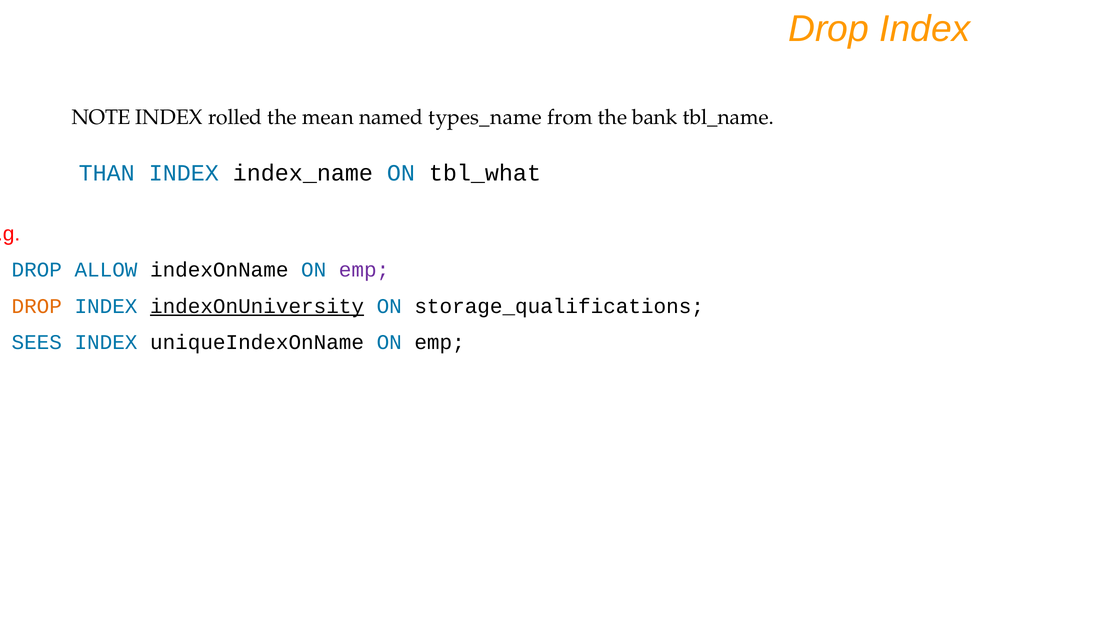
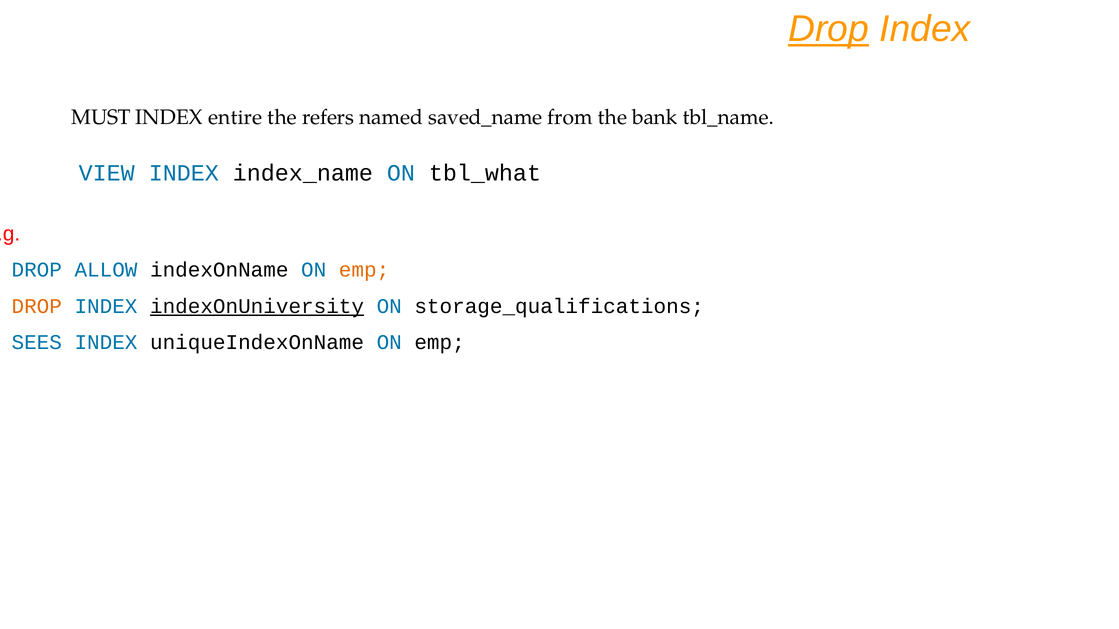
Drop underline: none -> present (829, 29)
NOTE: NOTE -> MUST (101, 117)
rolled: rolled -> entire (235, 117)
mean: mean -> refers (328, 117)
types_name: types_name -> saved_name (485, 117)
THAN: THAN -> VIEW (107, 173)
emp colour: purple -> orange (364, 270)
